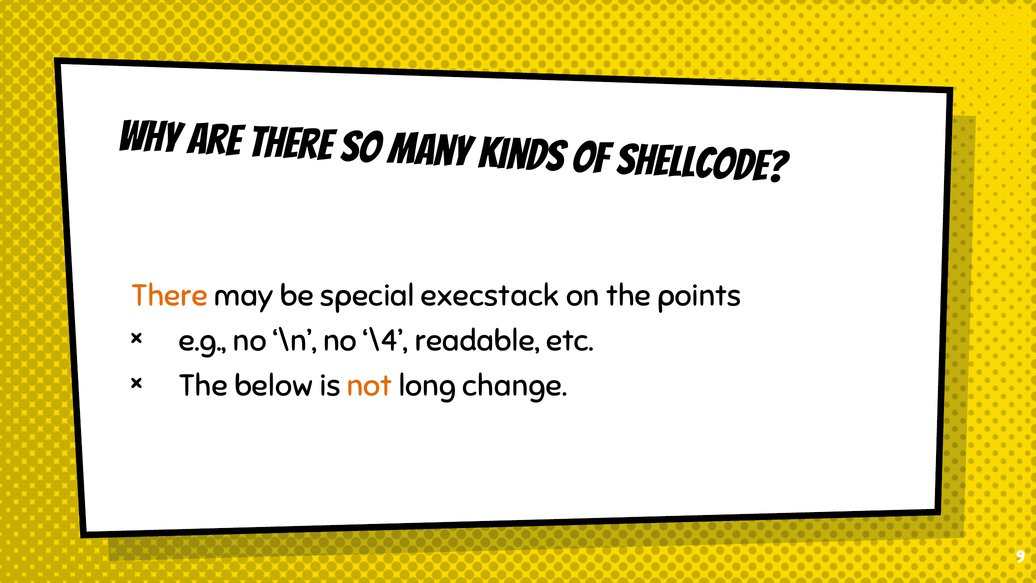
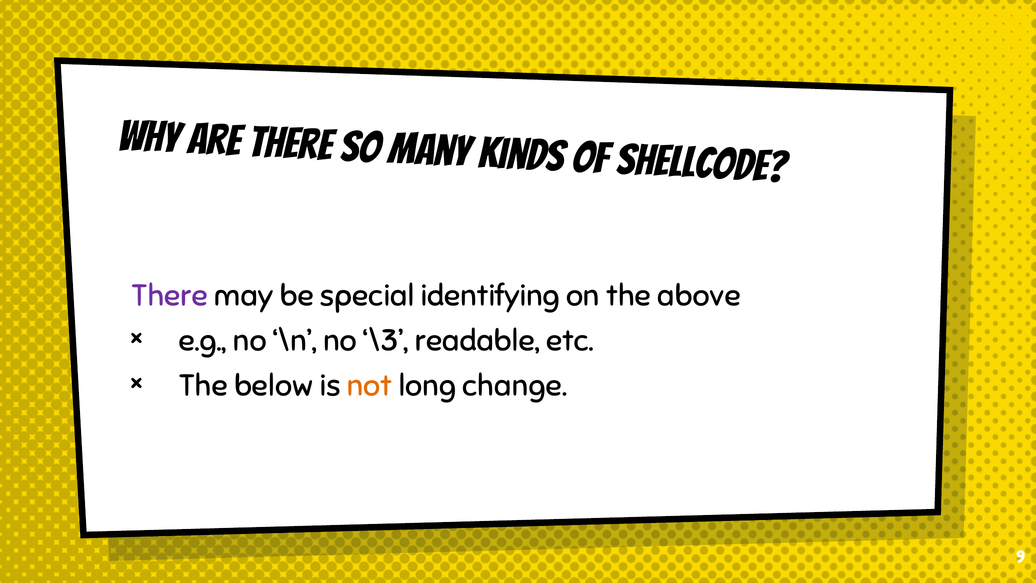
There colour: orange -> purple (170, 296)
execstack: execstack -> identifying (490, 296)
points: points -> above (699, 296)
\4: \4 -> \3 (386, 341)
